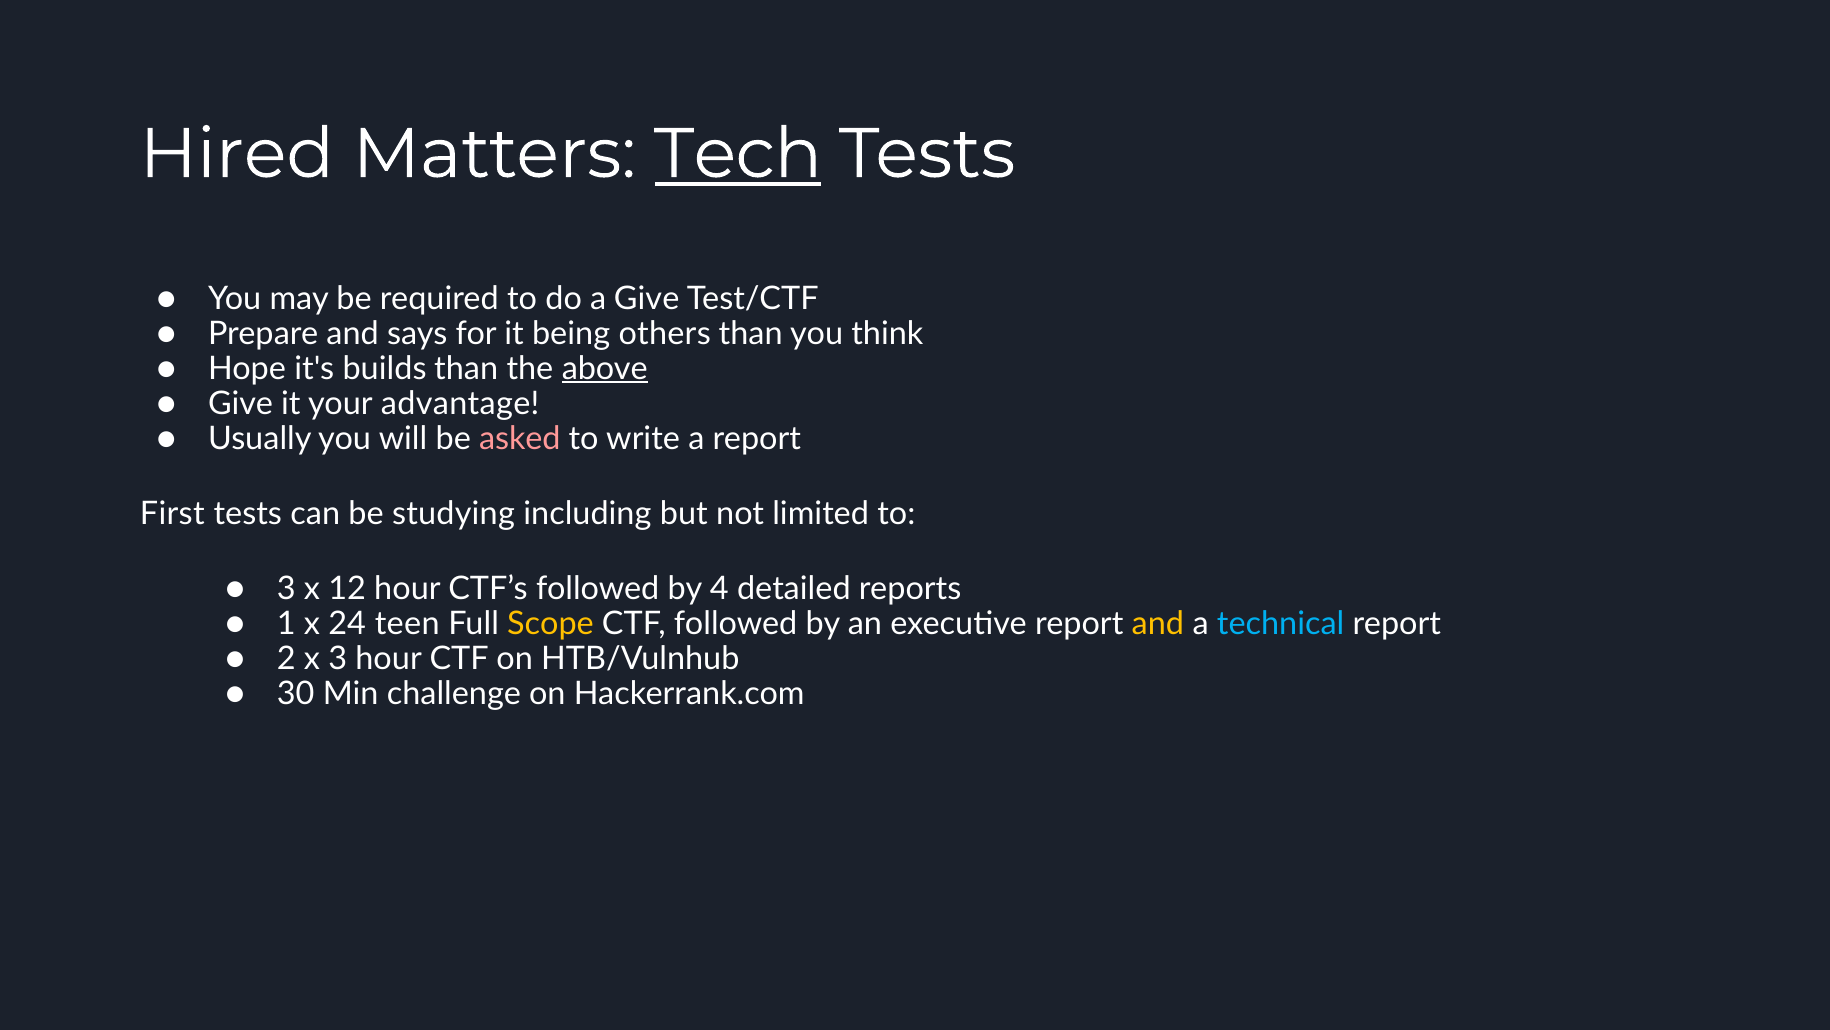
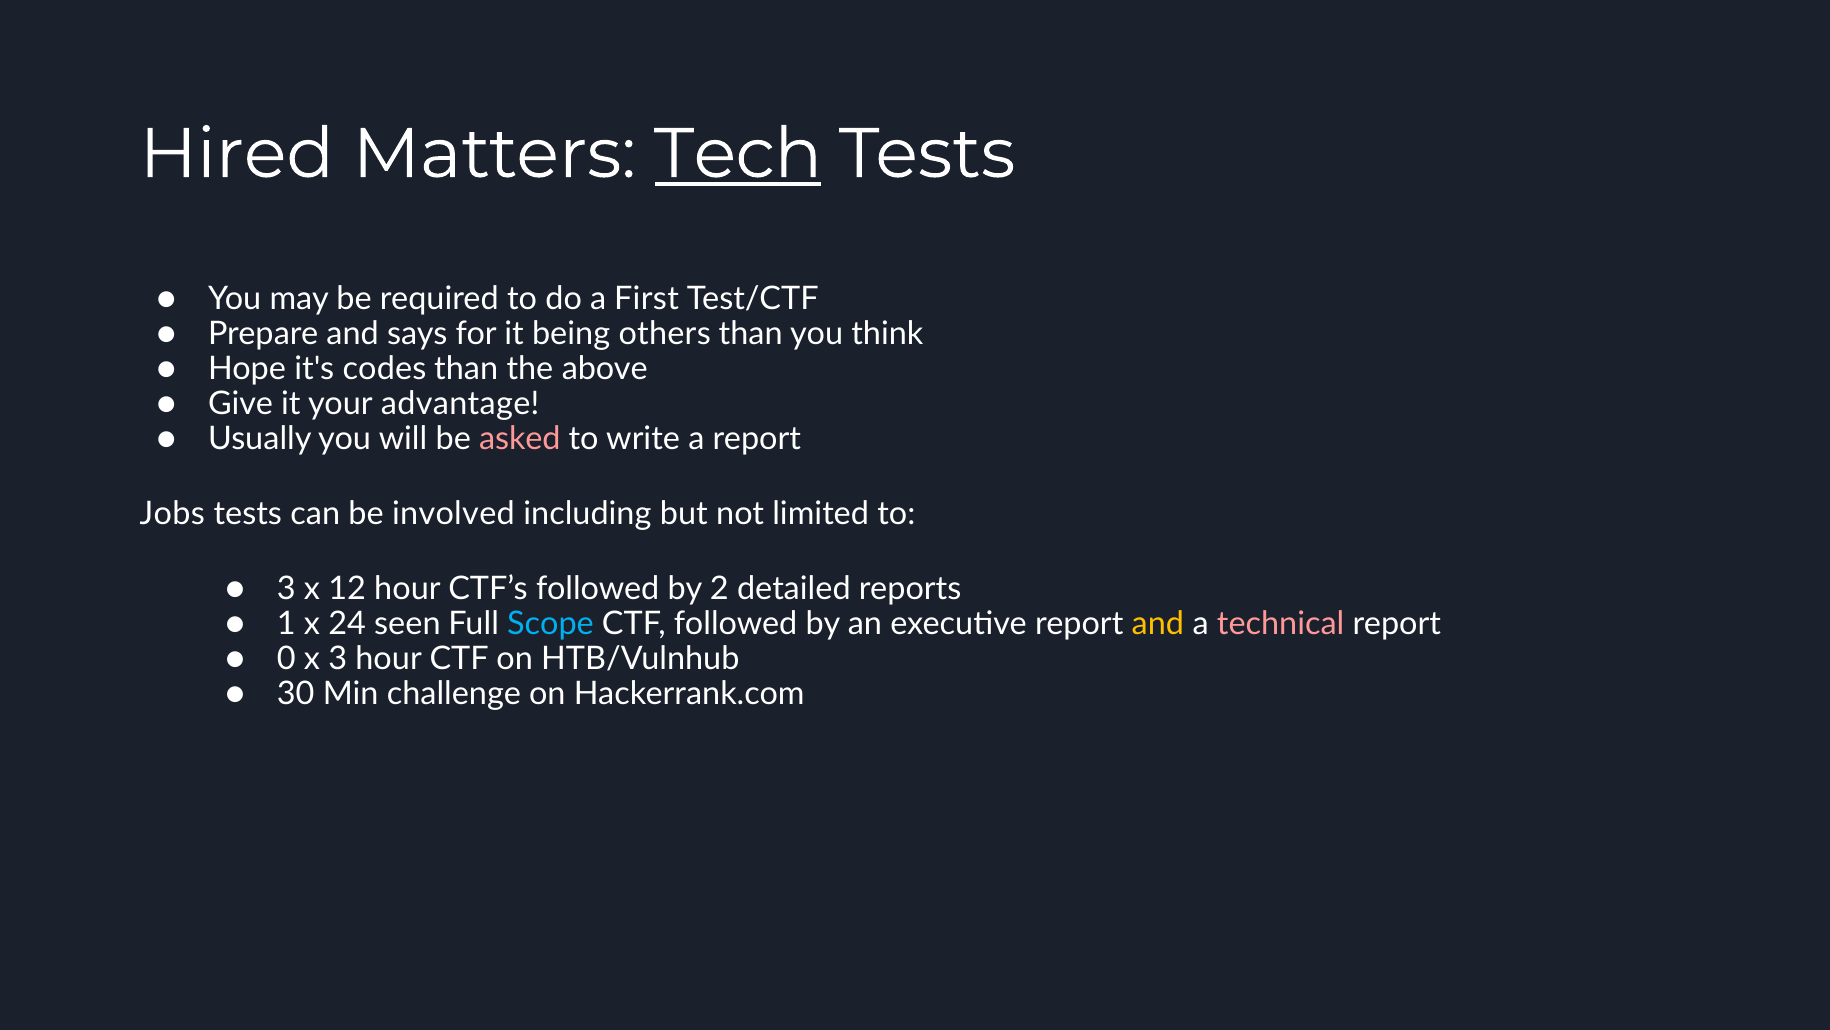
a Give: Give -> First (647, 298)
builds: builds -> codes (384, 368)
above underline: present -> none (605, 368)
First: First -> Jobs (172, 513)
studying: studying -> involved (453, 513)
4: 4 -> 2 (719, 588)
teen: teen -> seen (407, 623)
Scope colour: yellow -> light blue (550, 623)
technical colour: light blue -> pink (1281, 623)
2: 2 -> 0 (286, 658)
